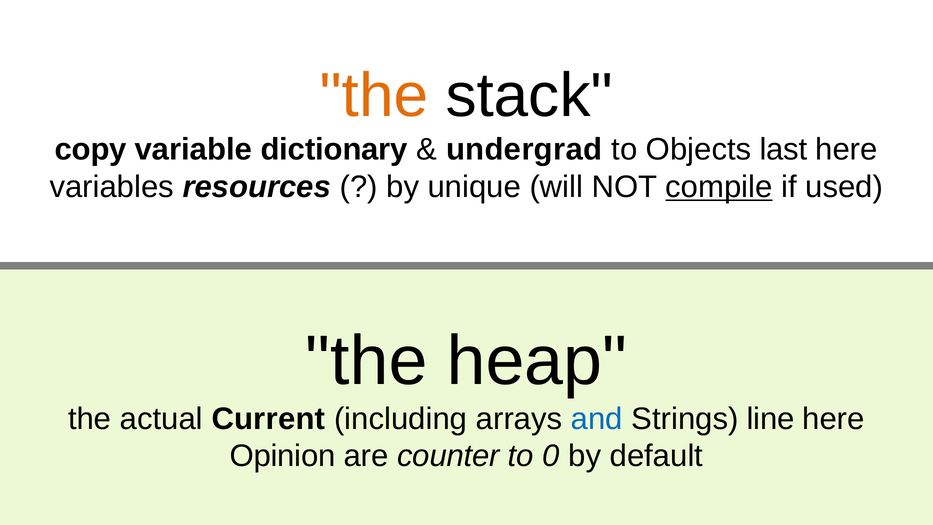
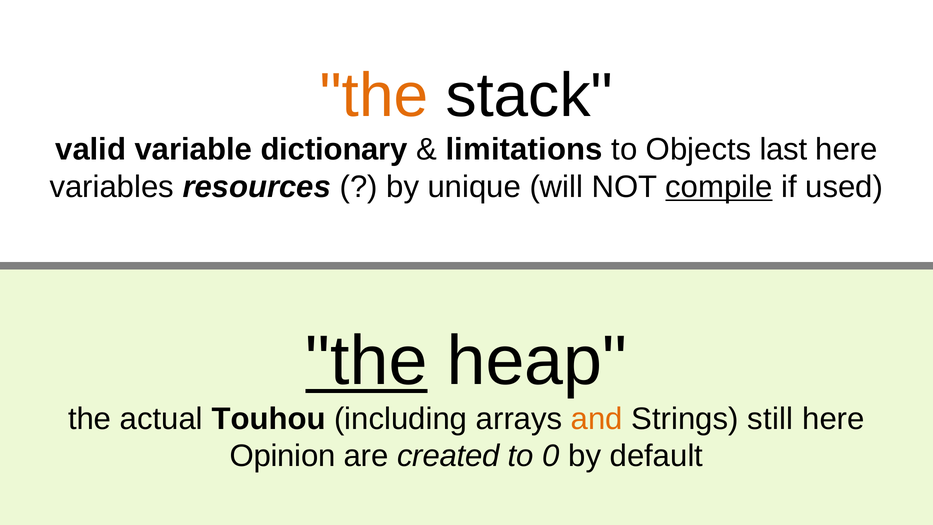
copy: copy -> valid (91, 149)
undergrad: undergrad -> limitations (524, 149)
the underline: none -> present (366, 361)
Current: Current -> Touhou (269, 419)
and colour: blue -> orange (597, 419)
line: line -> still (770, 419)
counter: counter -> created (448, 456)
